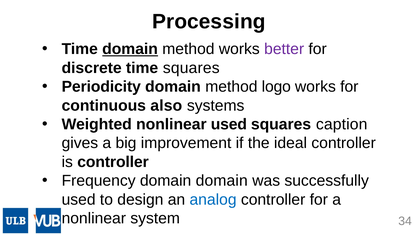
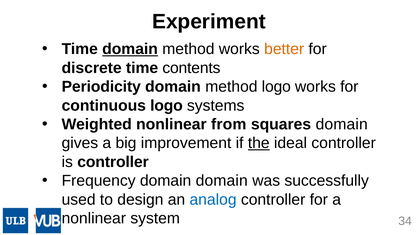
Processing: Processing -> Experiment (209, 22)
better colour: purple -> orange (284, 49)
time squares: squares -> contents (191, 68)
continuous also: also -> logo (166, 106)
nonlinear used: used -> from (229, 124)
squares caption: caption -> domain (342, 124)
the underline: none -> present (259, 143)
